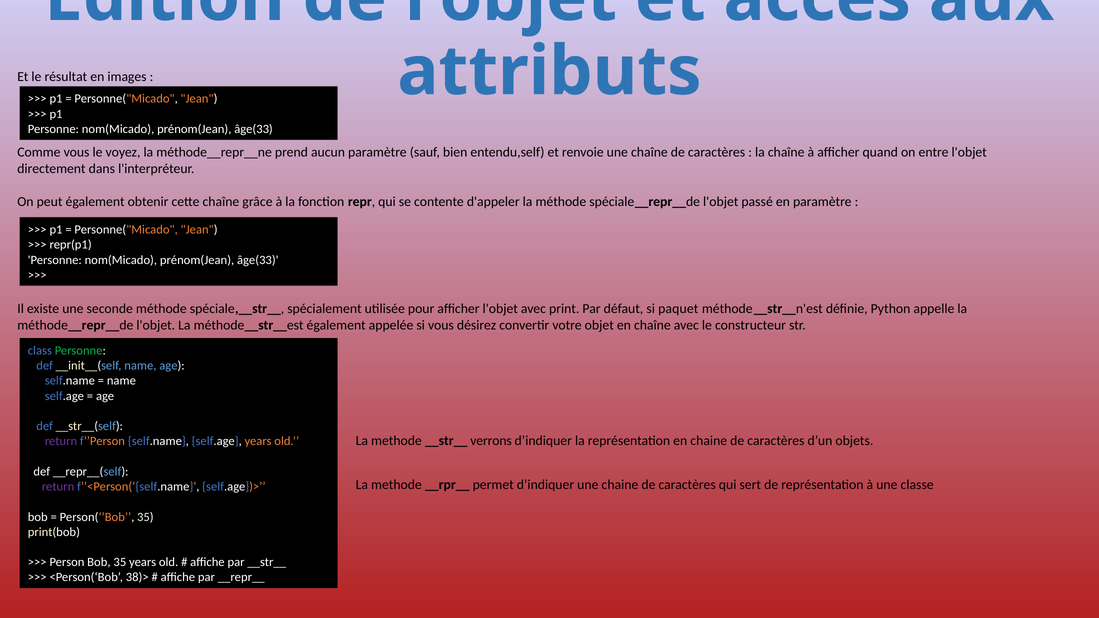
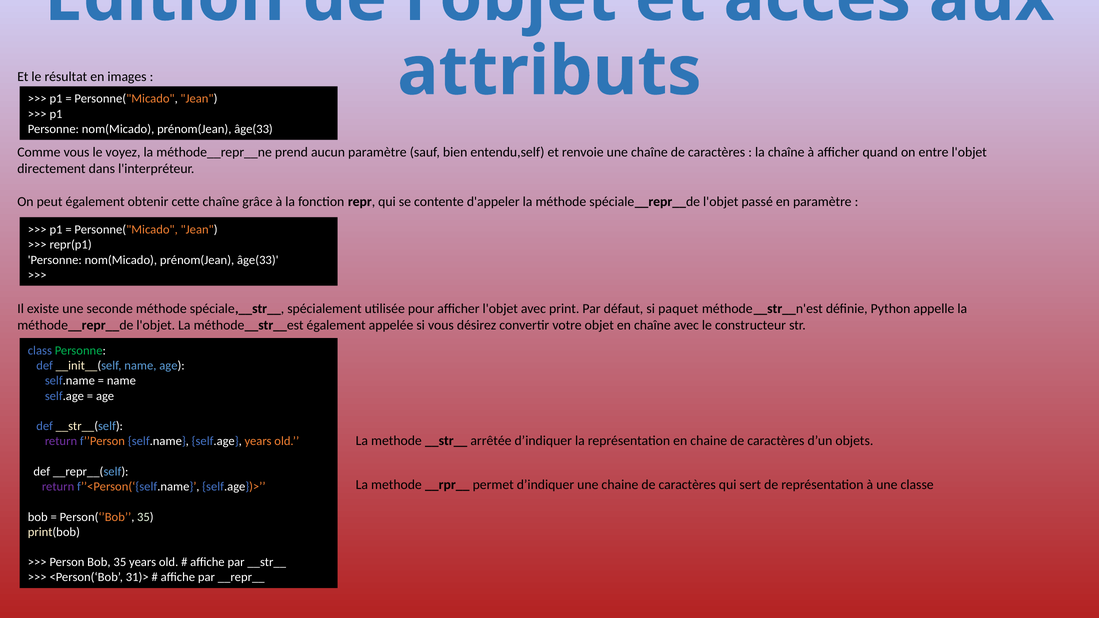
verrons: verrons -> arrêtée (491, 441)
38)>: 38)> -> 31)> (137, 577)
